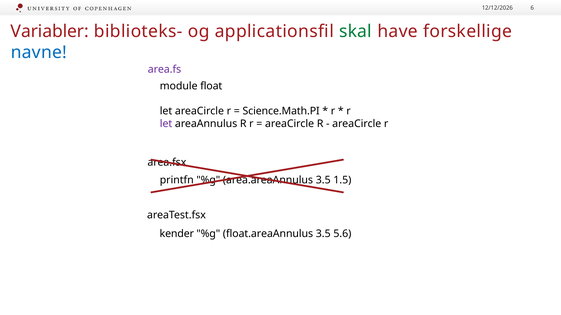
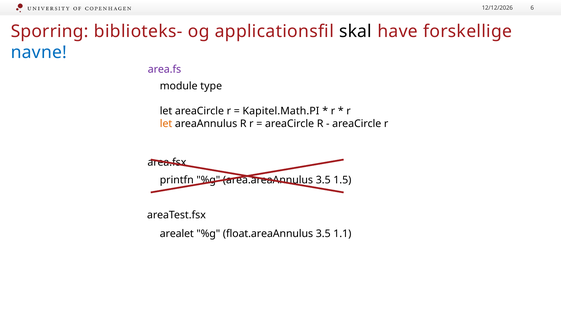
Variabler: Variabler -> Sporring (50, 31)
skal colour: green -> black (356, 31)
float: float -> type (211, 86)
Science.Math.PI: Science.Math.PI -> Kapitel.Math.PI (281, 111)
let colour: purple -> orange (166, 124)
kender: kender -> arealet (177, 234)
5.6: 5.6 -> 1.1 (342, 234)
